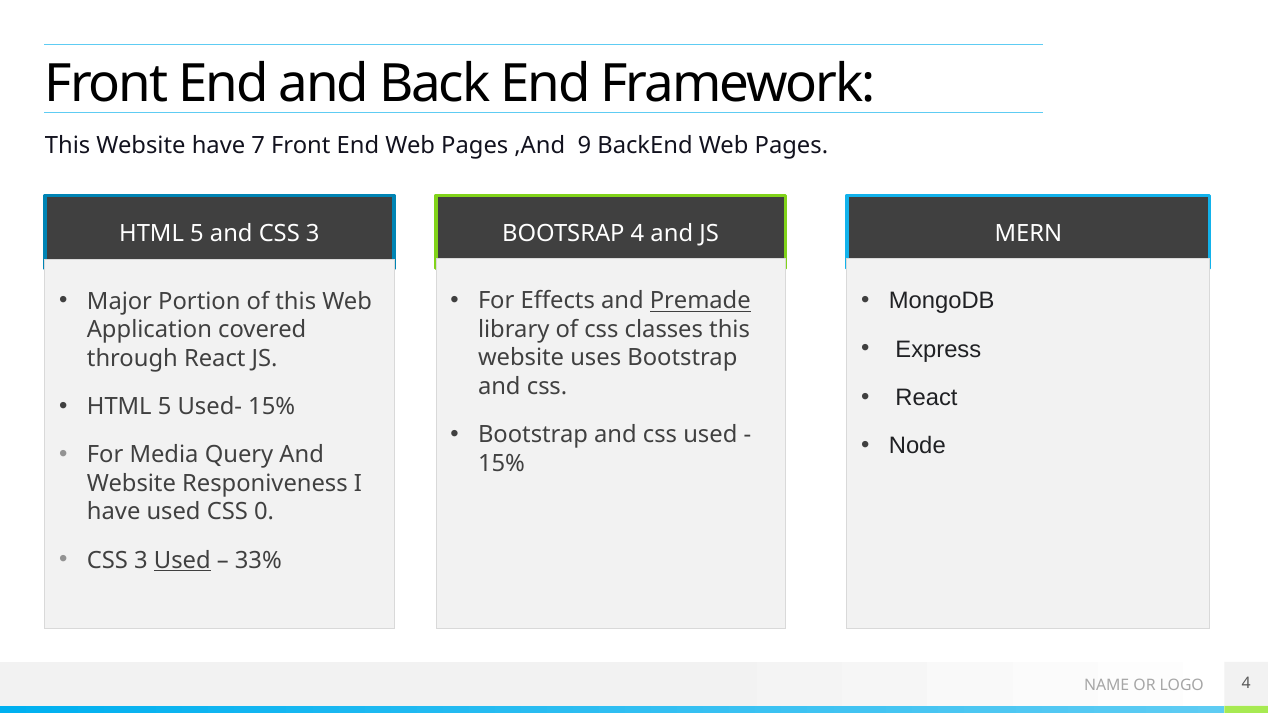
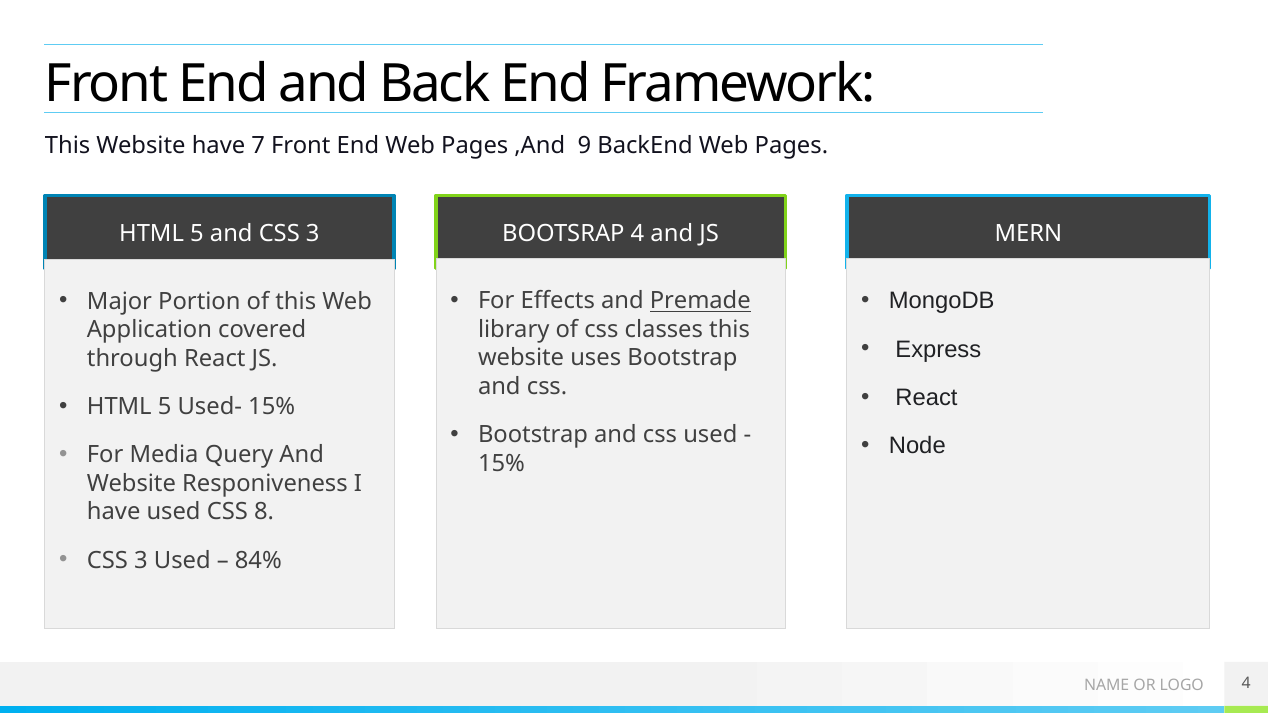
0: 0 -> 8 (264, 512)
Used underline: present -> none (182, 560)
33%: 33% -> 84% (258, 560)
